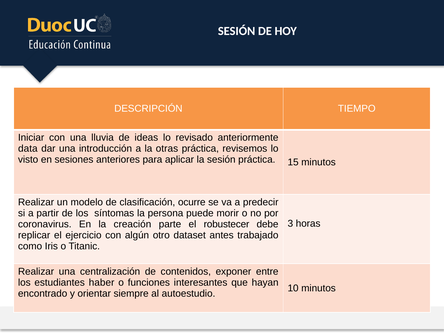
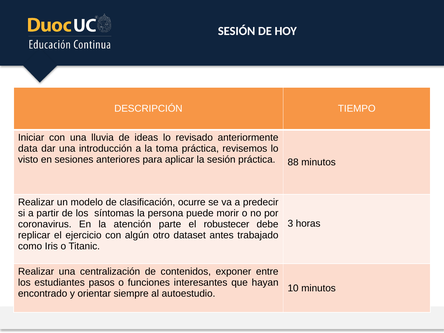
otras: otras -> toma (167, 149)
15: 15 -> 88 (293, 162)
creación: creación -> atención (132, 224)
haber: haber -> pasos (102, 282)
